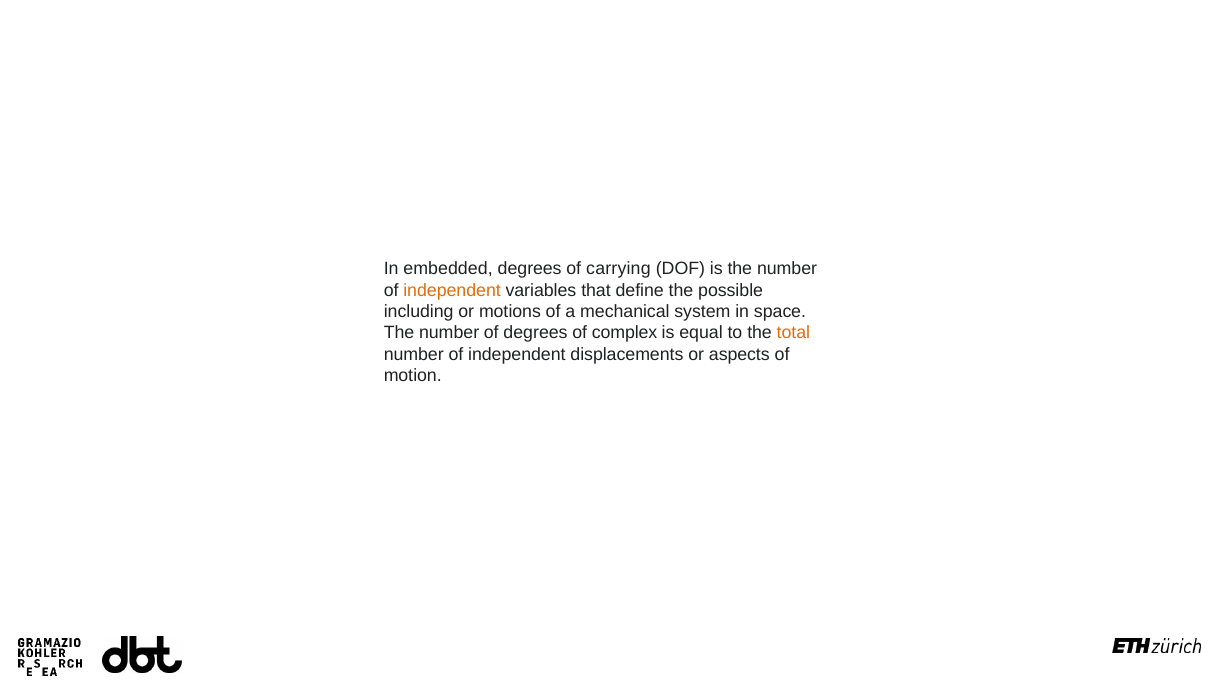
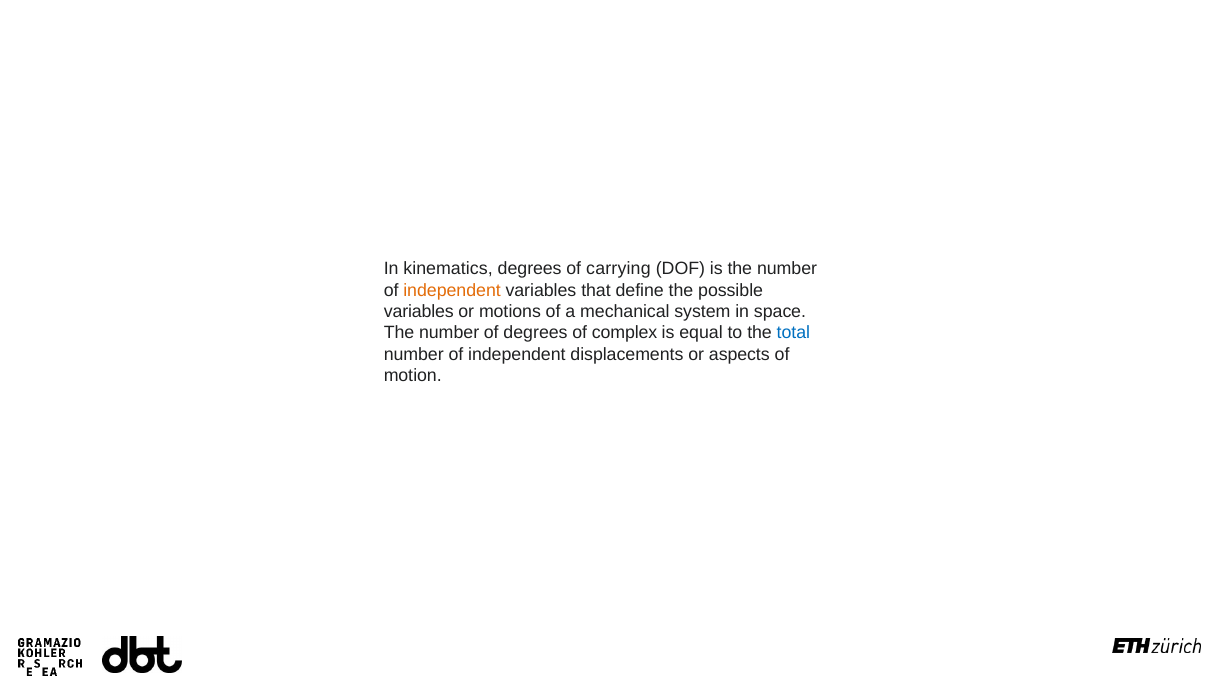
embedded: embedded -> kinematics (448, 269)
including: including -> variables (419, 312)
total colour: orange -> blue (793, 333)
